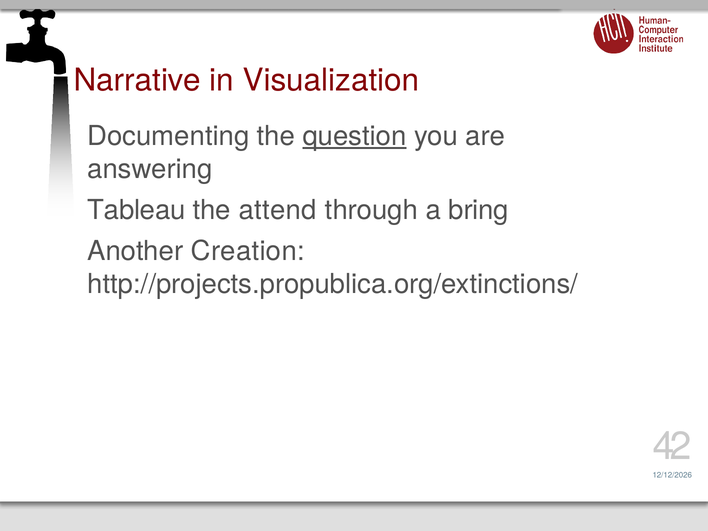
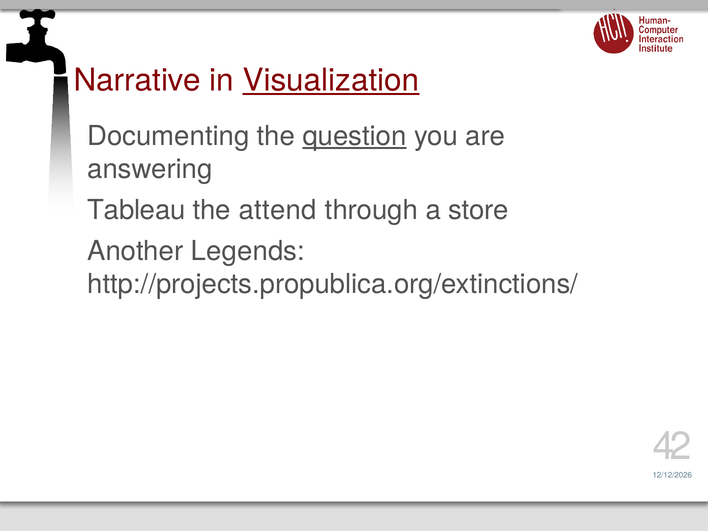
Visualization underline: none -> present (331, 80)
bring: bring -> store (479, 210)
Creation: Creation -> Legends (248, 251)
